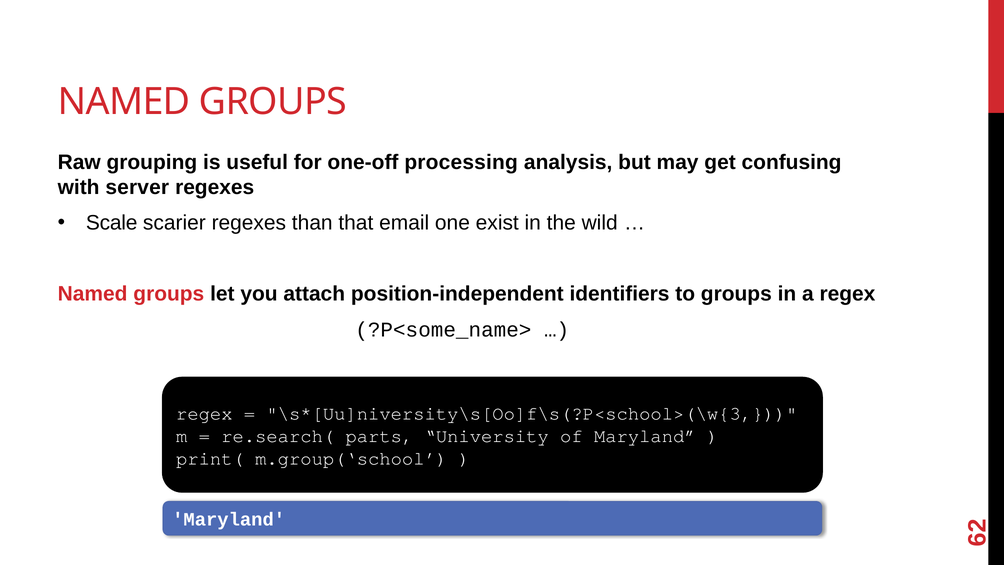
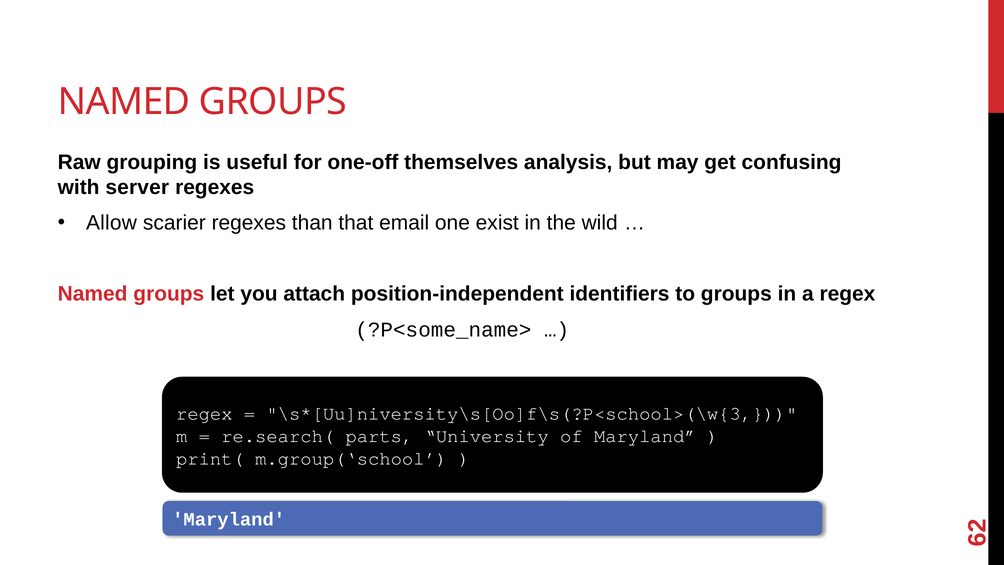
processing: processing -> themselves (461, 162)
Scale: Scale -> Allow (111, 223)
